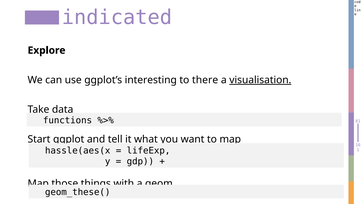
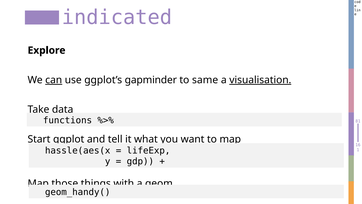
can underline: none -> present (54, 80)
interesting: interesting -> gapminder (151, 80)
there: there -> same (205, 80)
geom_these(: geom_these( -> geom_handy( (78, 192)
